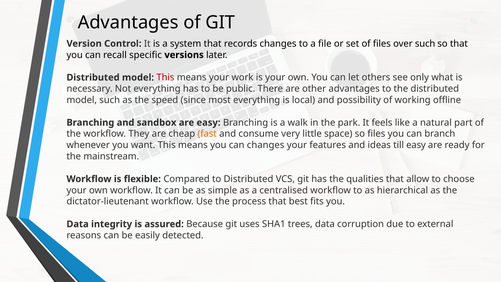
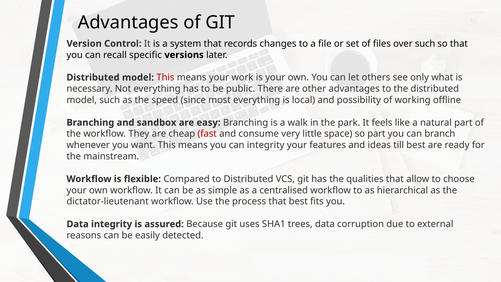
fast colour: orange -> red (207, 134)
so files: files -> part (376, 134)
can changes: changes -> integrity (266, 145)
till easy: easy -> best (416, 145)
